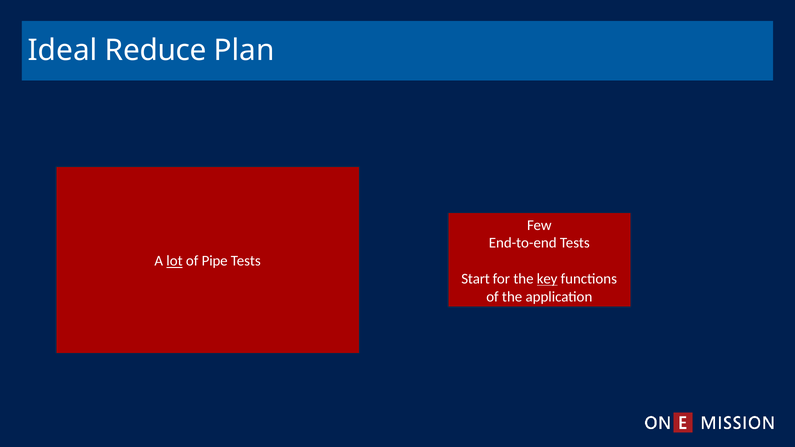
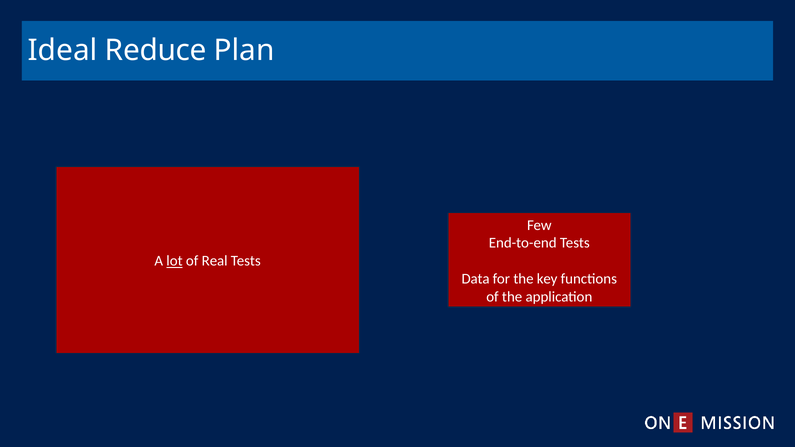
Pipe: Pipe -> Real (215, 261)
Start: Start -> Data (476, 279)
key underline: present -> none (547, 279)
